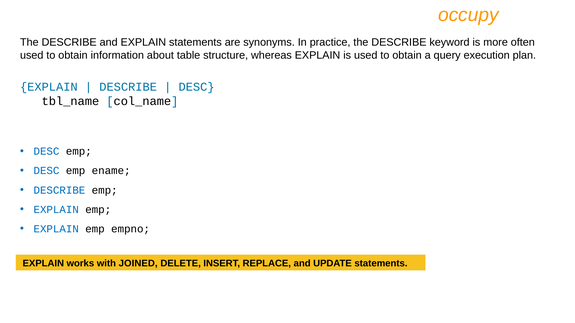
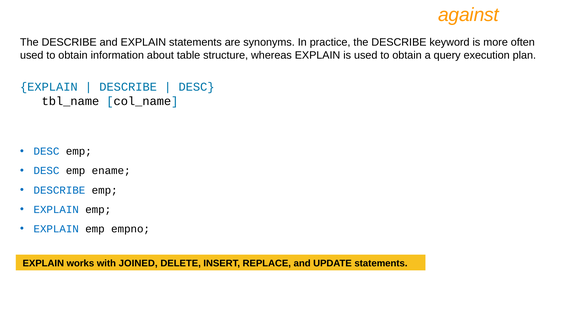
occupy: occupy -> against (469, 15)
